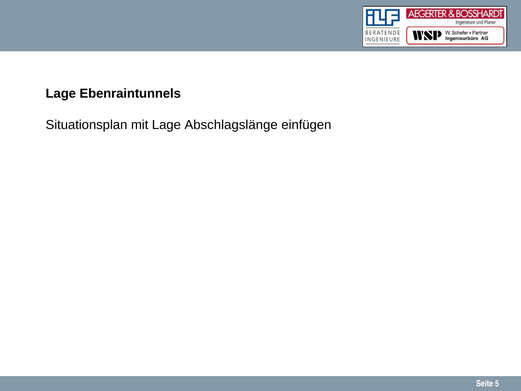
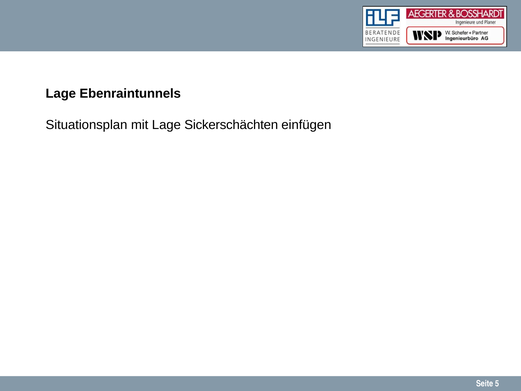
Abschlagslänge: Abschlagslänge -> Sickerschächten (231, 125)
